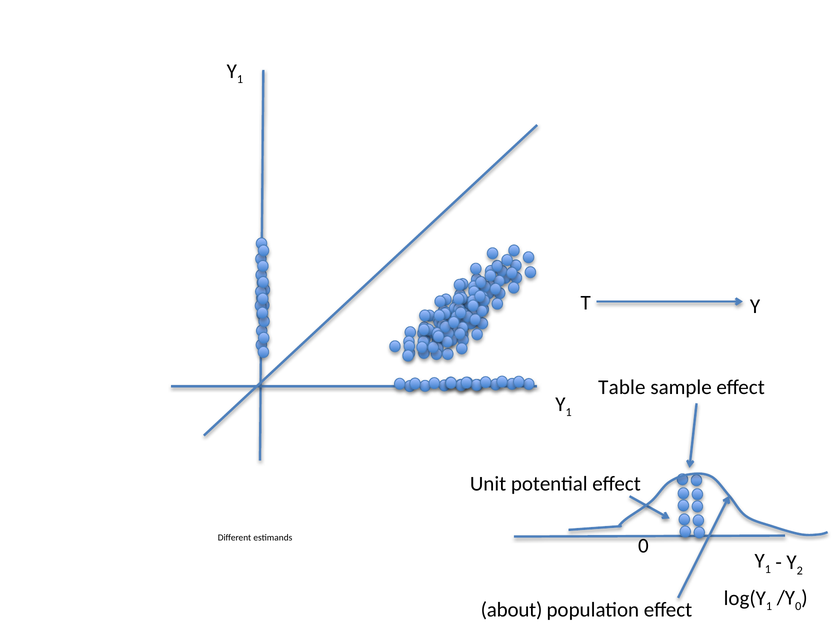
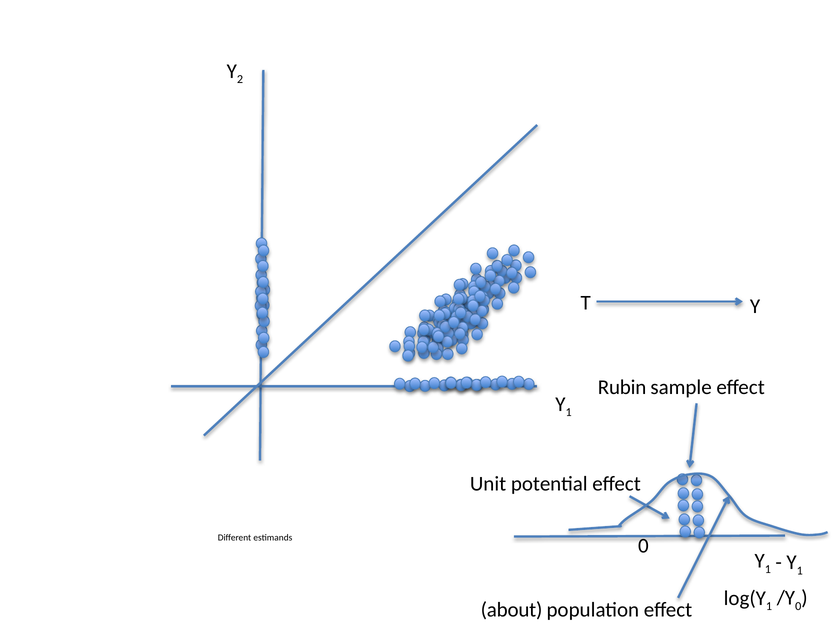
1: 1 -> 2 (240, 79)
Table: Table -> Rubin (622, 388)
2: 2 -> 1 (800, 571)
